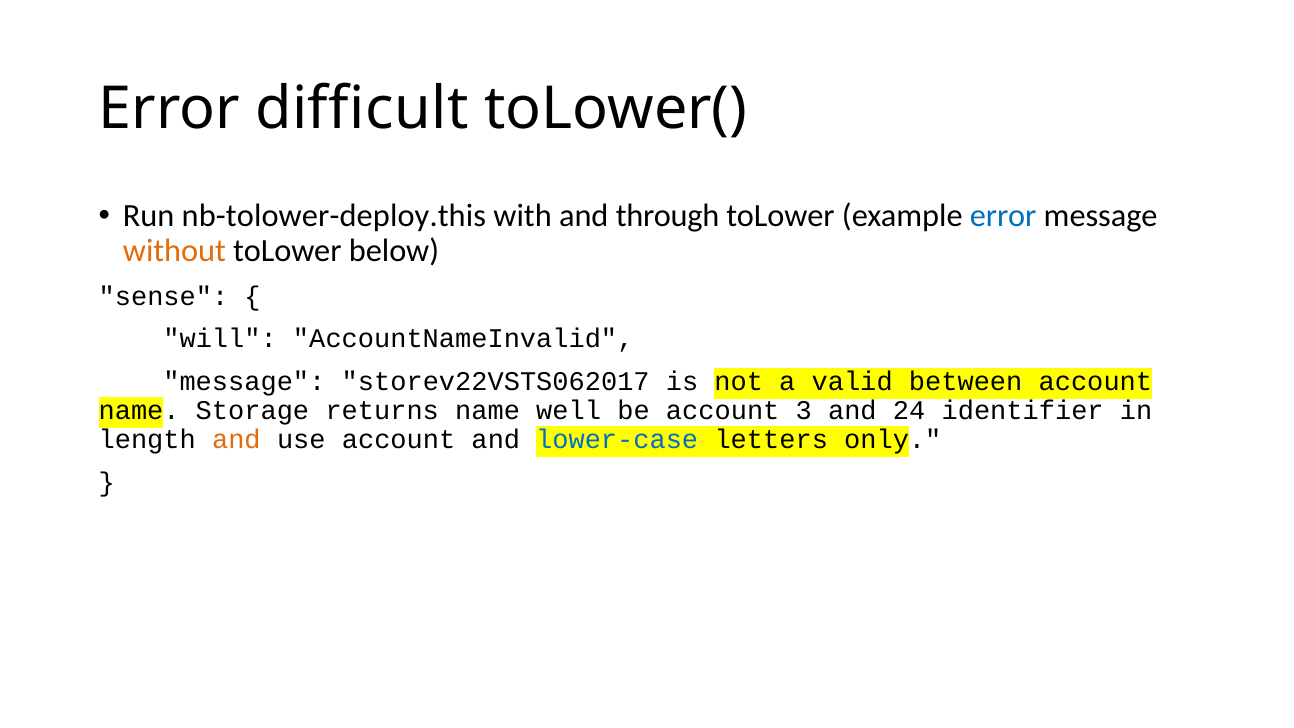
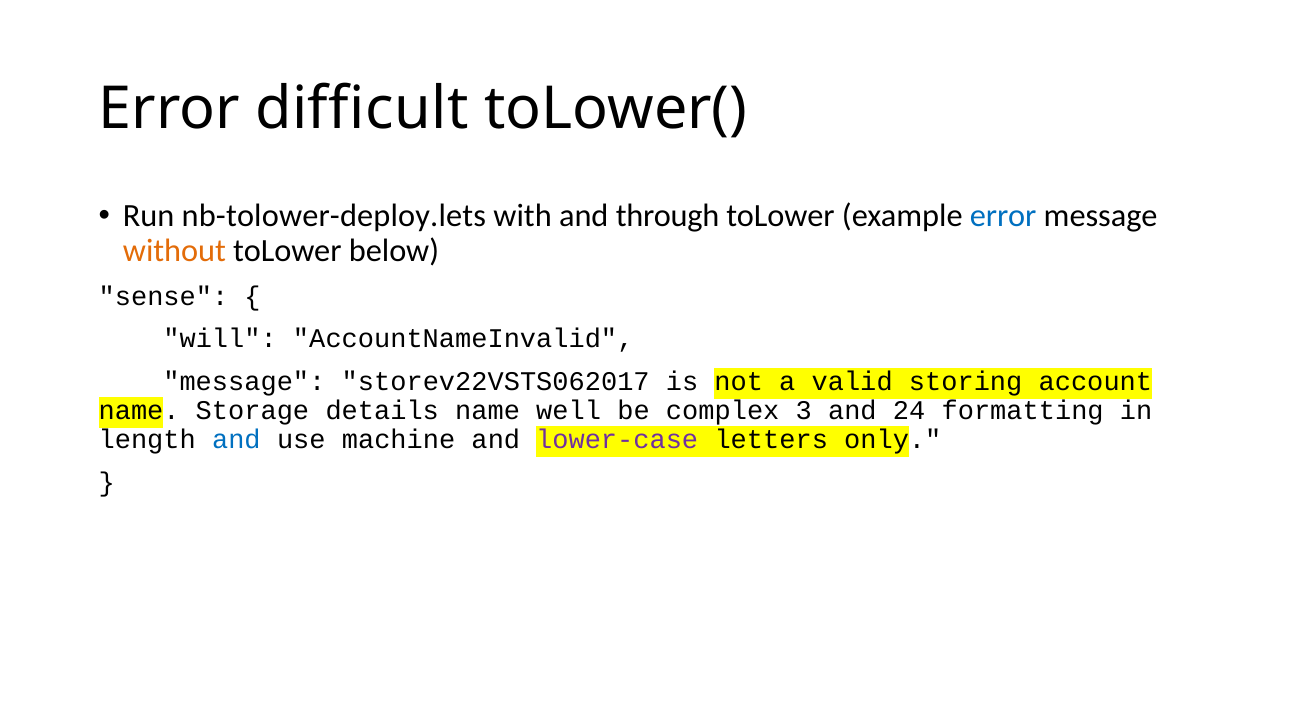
nb-tolower-deploy.this: nb-tolower-deploy.this -> nb-tolower-deploy.lets (334, 216)
between: between -> storing (966, 382)
returns: returns -> details (382, 411)
be account: account -> complex (723, 411)
identifier: identifier -> formatting (1023, 411)
and colour: orange -> blue (236, 440)
use account: account -> machine (399, 440)
lower-case colour: blue -> purple (617, 440)
